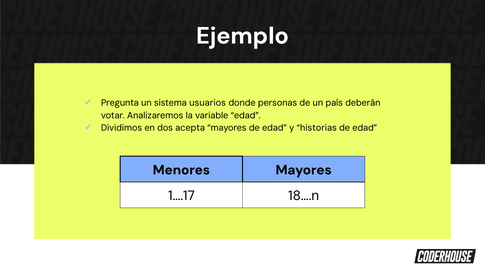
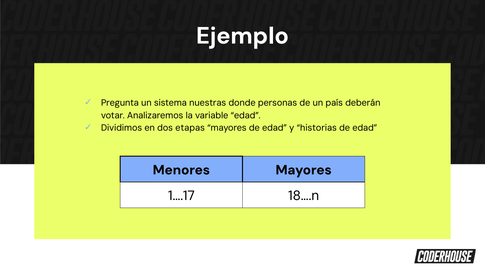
usuarios: usuarios -> nuestras (208, 103)
acepta: acepta -> etapas (190, 128)
